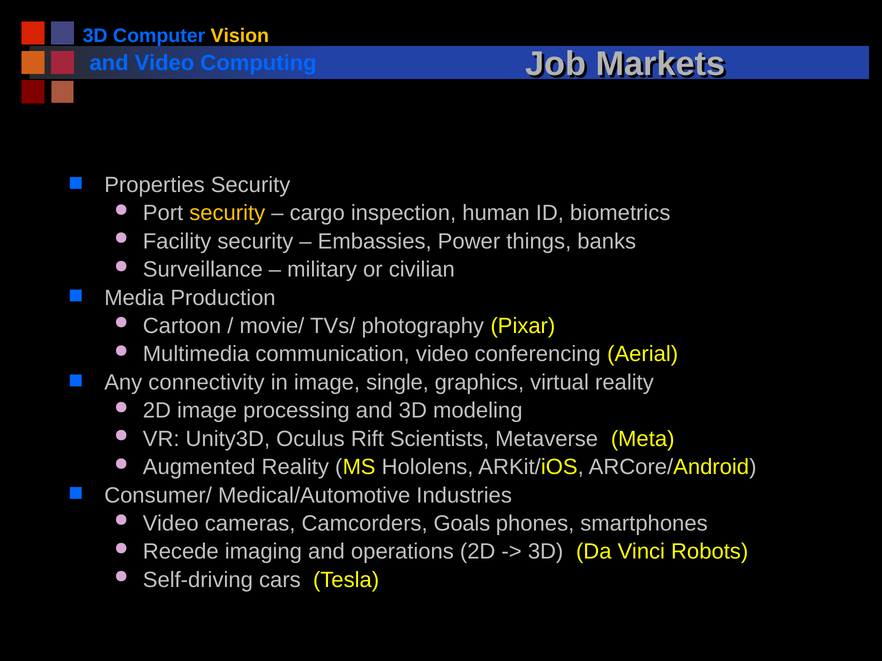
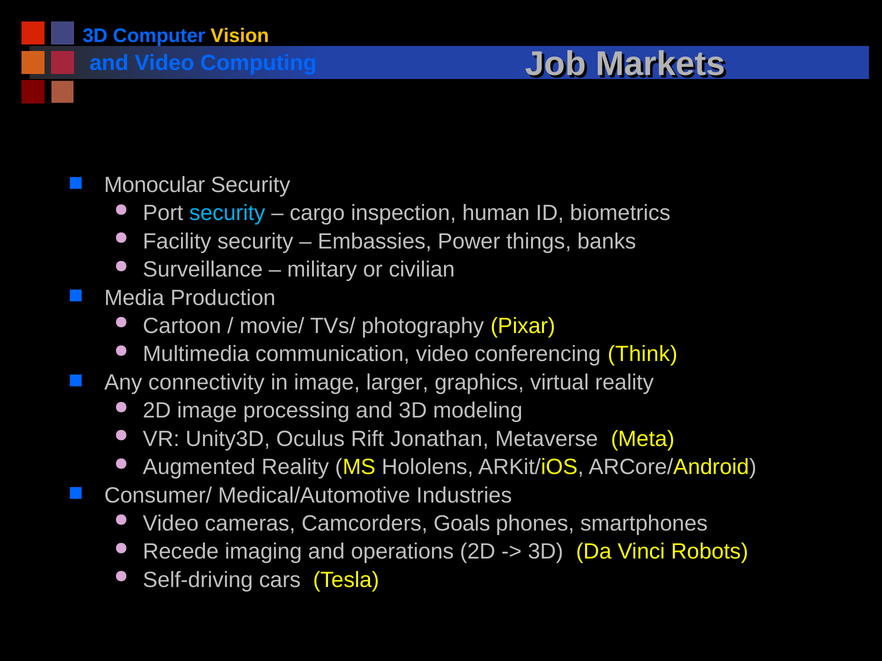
Properties: Properties -> Monocular (155, 185)
security colour: yellow -> light blue (227, 213)
Aerial: Aerial -> Think (643, 354)
single: single -> larger (397, 383)
Scientists: Scientists -> Jonathan (439, 439)
